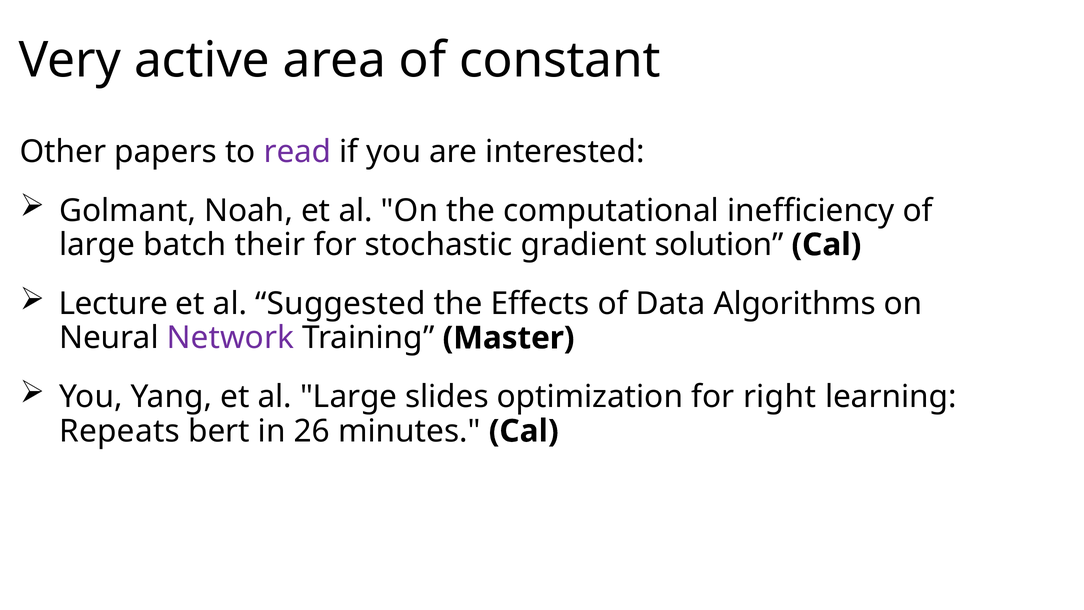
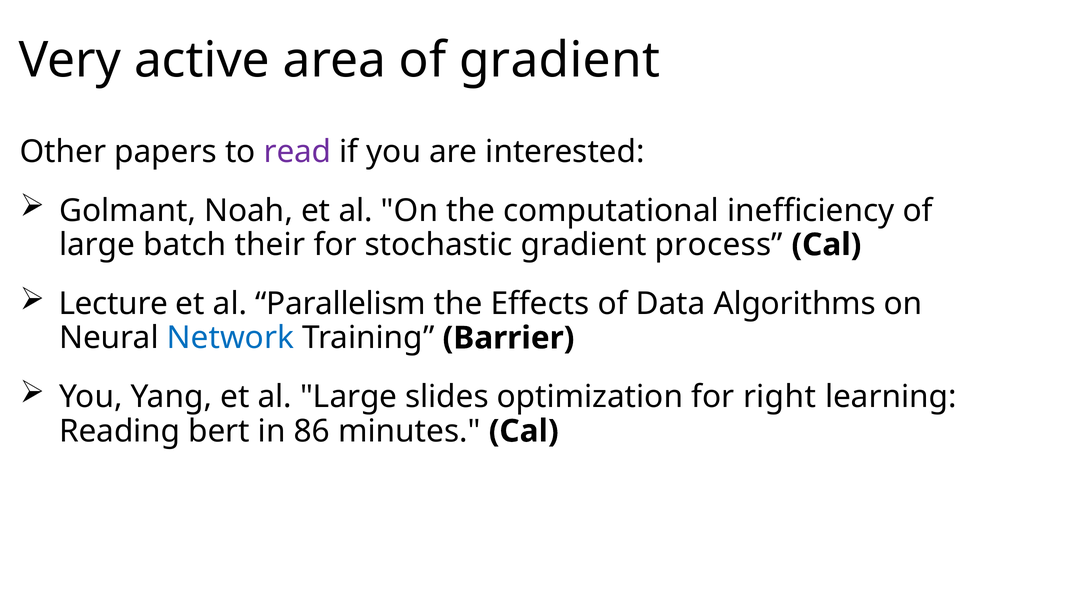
of constant: constant -> gradient (560, 60)
solution: solution -> process (719, 245)
Suggested: Suggested -> Parallelism (341, 304)
Network colour: purple -> blue (231, 338)
Master: Master -> Barrier (509, 338)
Repeats: Repeats -> Reading (120, 431)
26: 26 -> 86 (312, 431)
